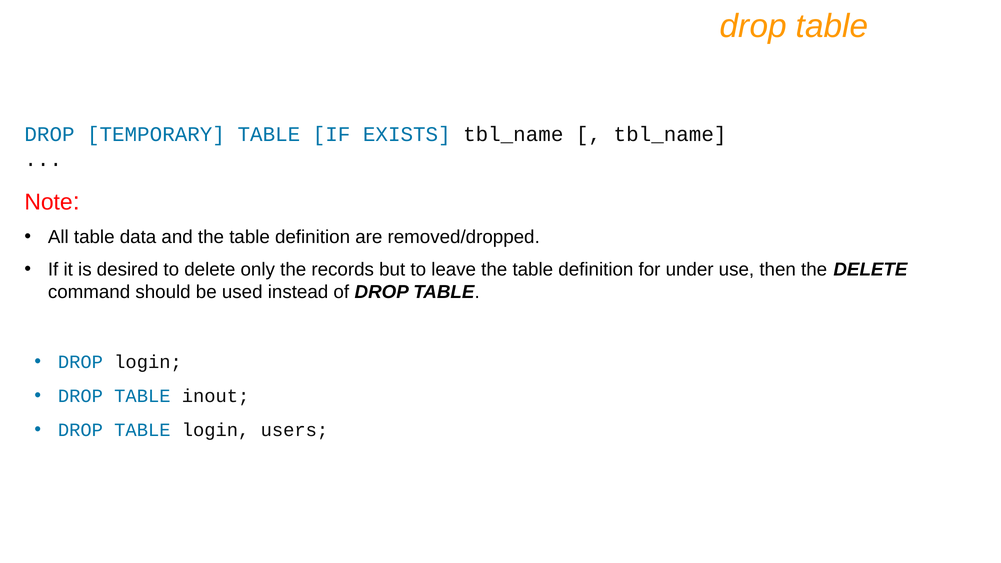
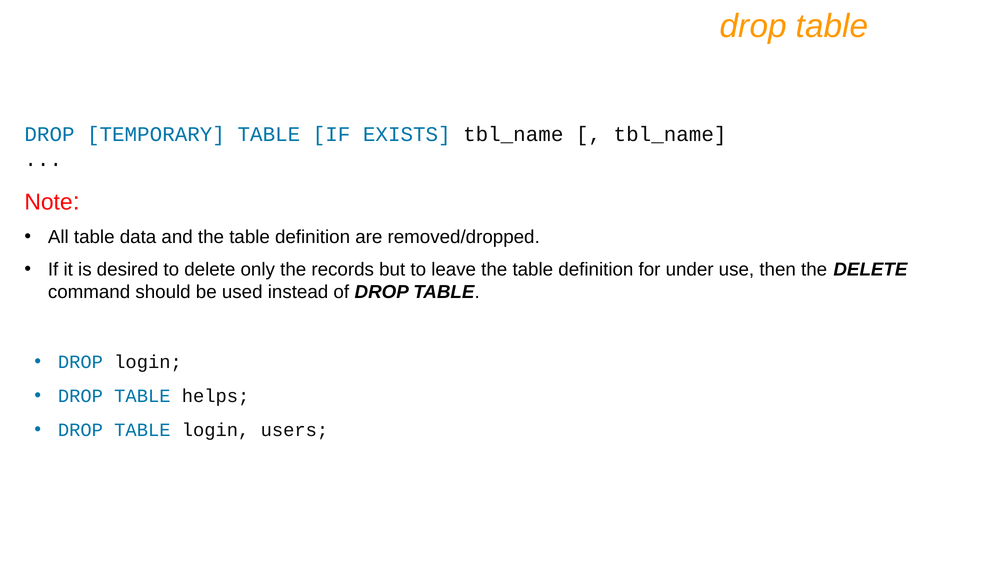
inout: inout -> helps (216, 396)
